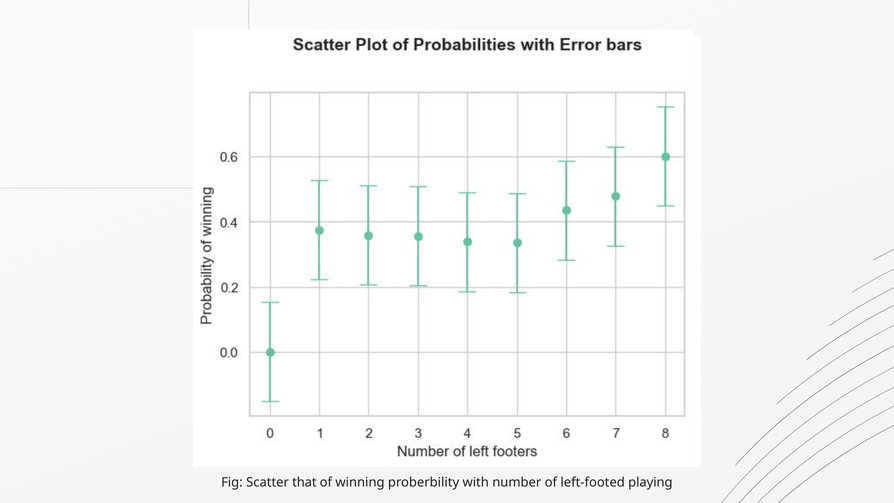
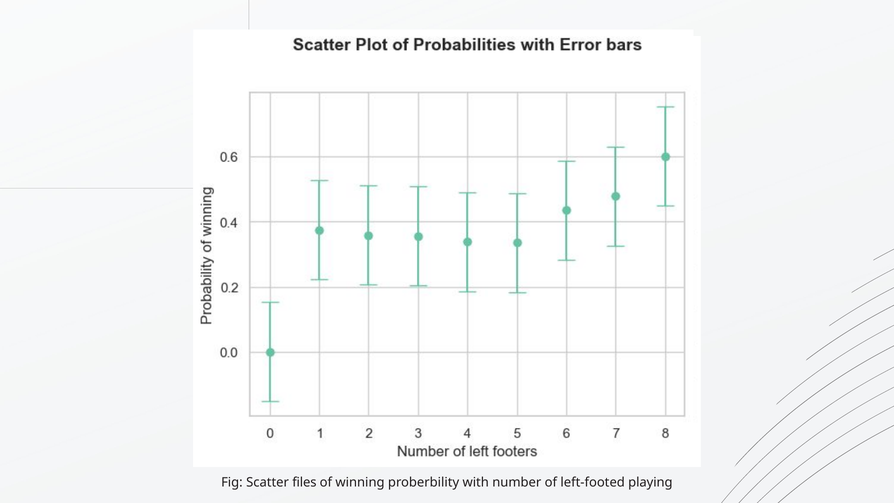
that: that -> files (304, 482)
